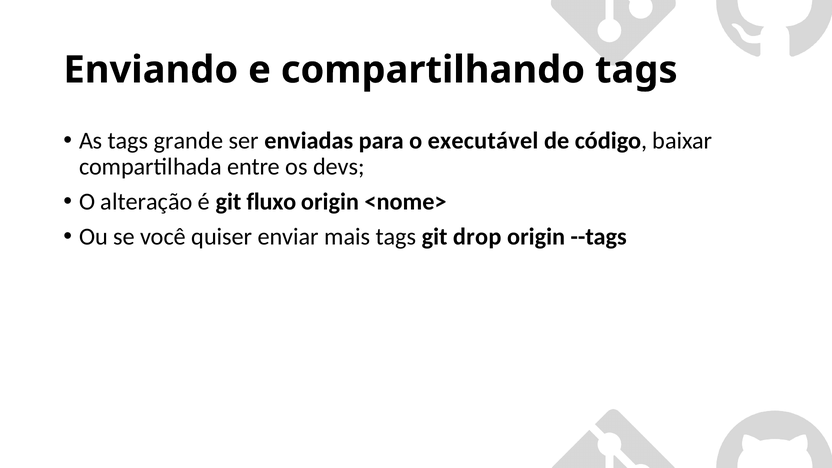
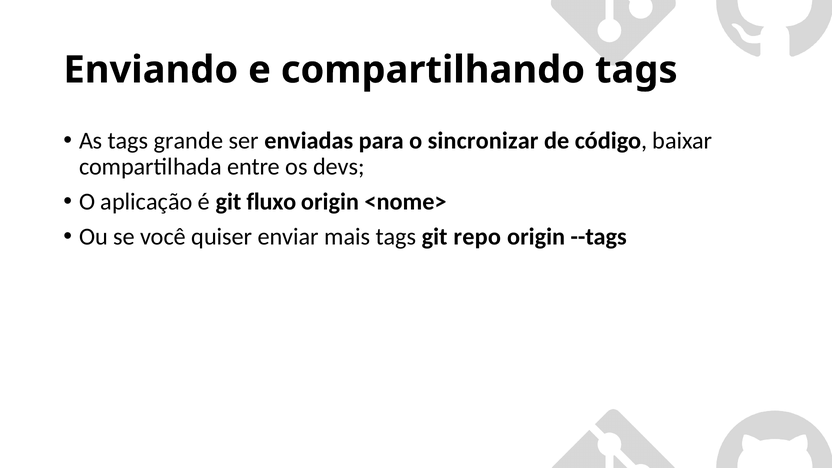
executável: executável -> sincronizar (483, 141)
alteração: alteração -> aplicação (146, 202)
drop: drop -> repo (477, 237)
